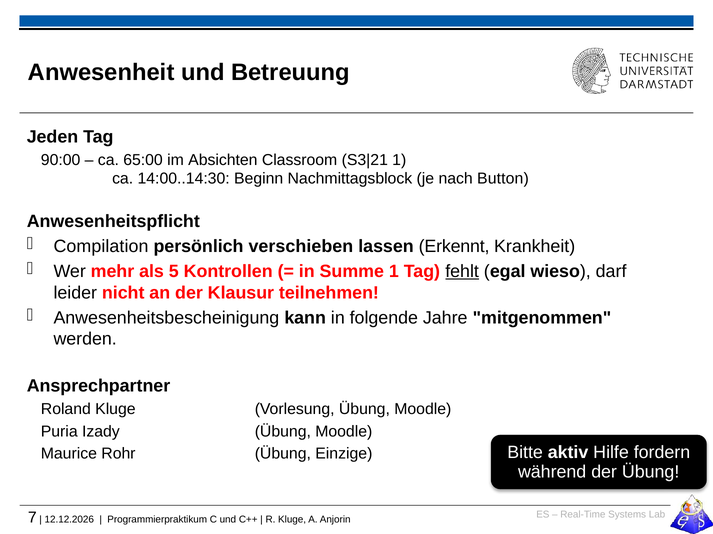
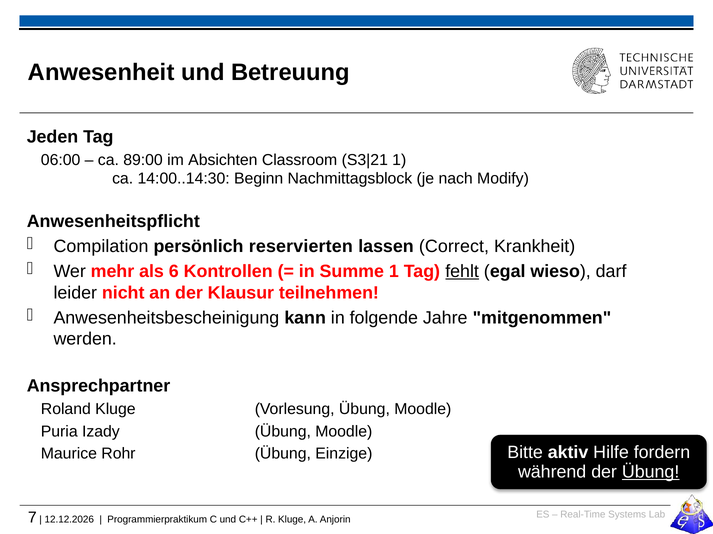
90:00: 90:00 -> 06:00 (61, 160)
65:00: 65:00 -> 89:00 (143, 160)
Button: Button -> Modify (503, 179)
verschieben: verschieben -> reservierten (301, 247)
Erkennt: Erkennt -> Correct (454, 247)
5: 5 -> 6 (174, 272)
Übung underline: none -> present (651, 473)
